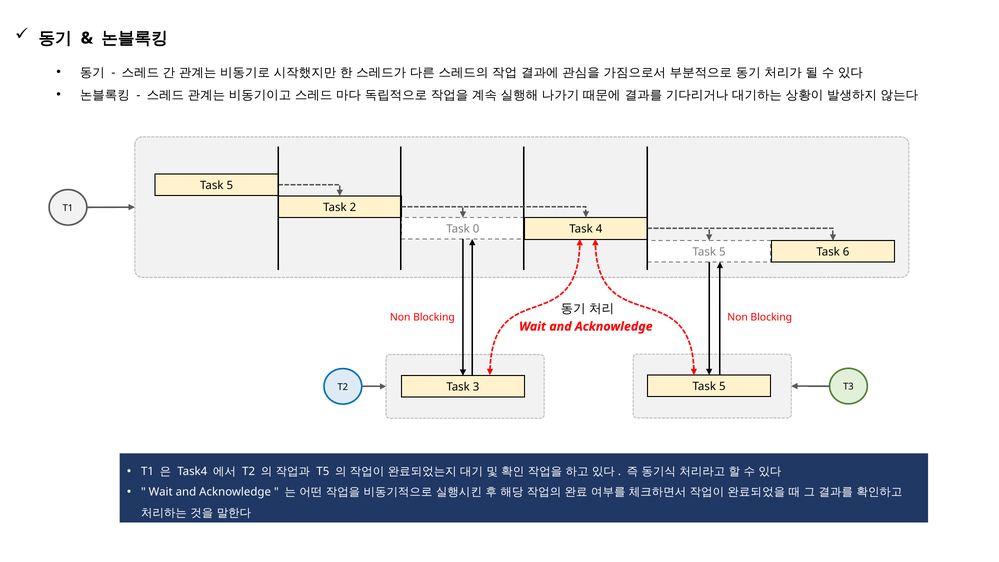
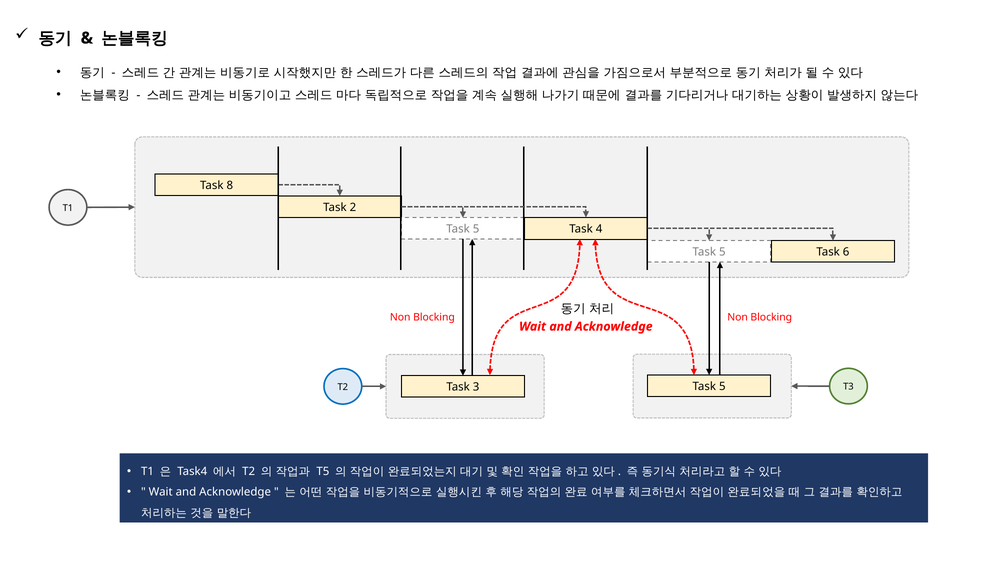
5: 5 -> 8 (230, 185)
0: 0 -> 5 (476, 229)
